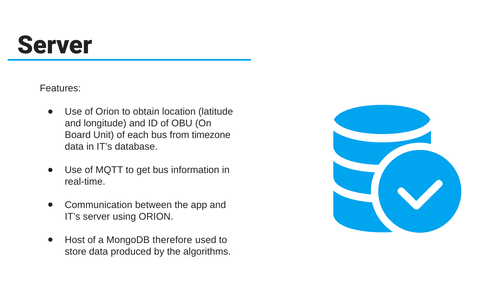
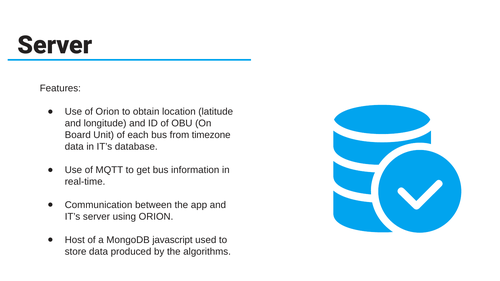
therefore: therefore -> javascript (172, 240)
